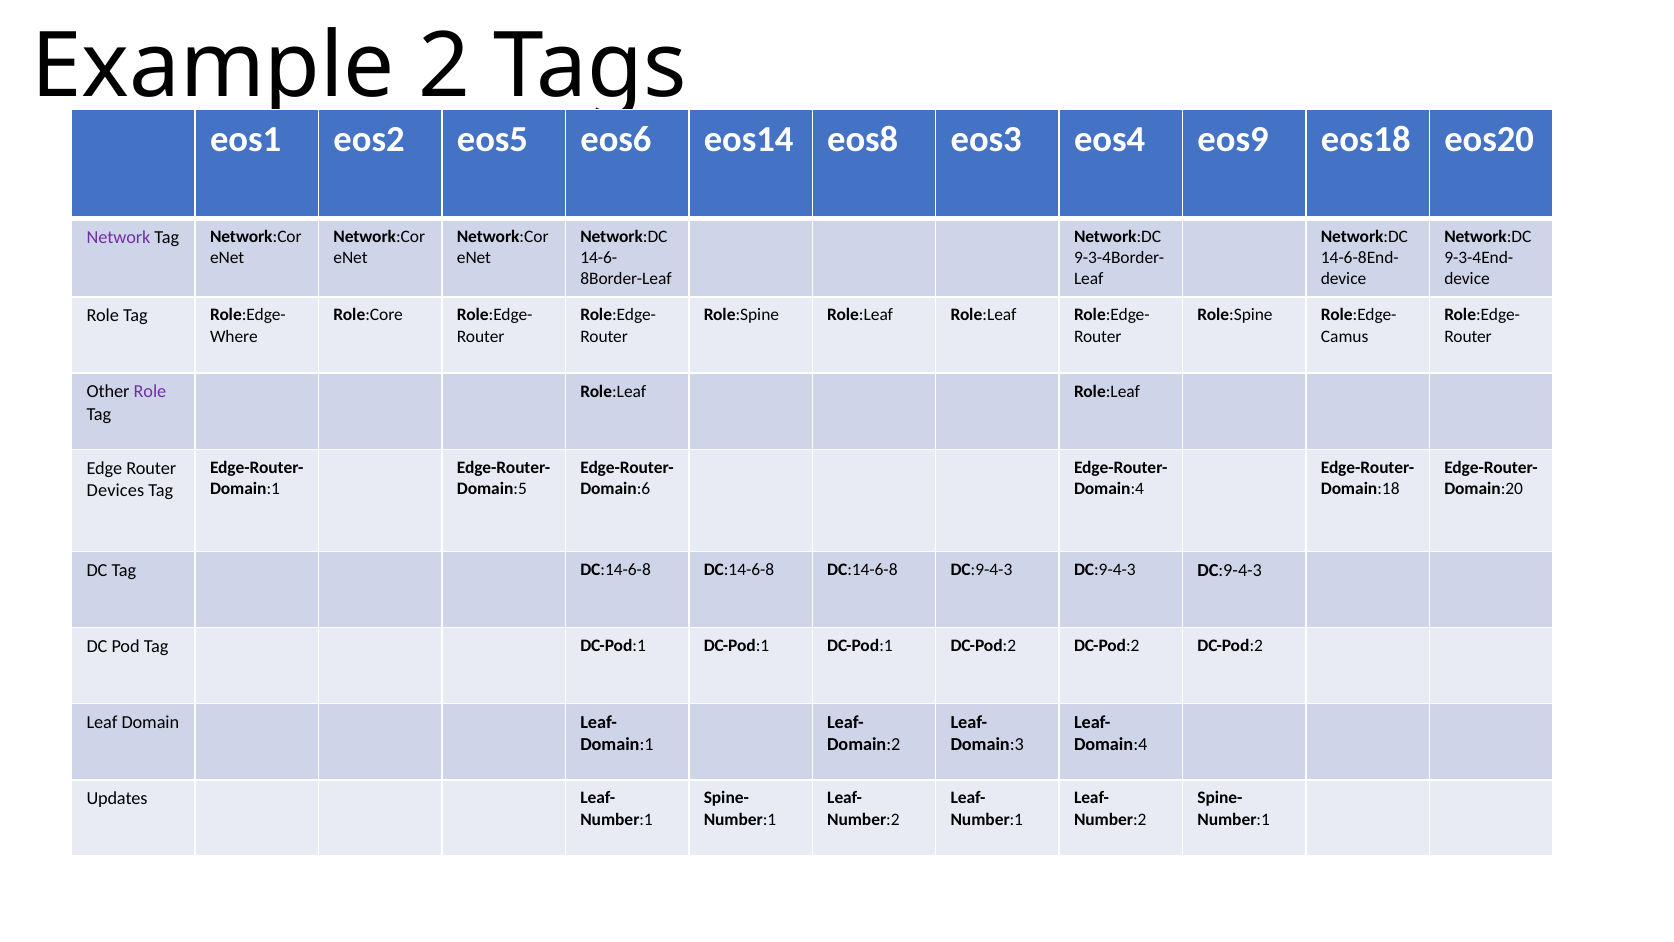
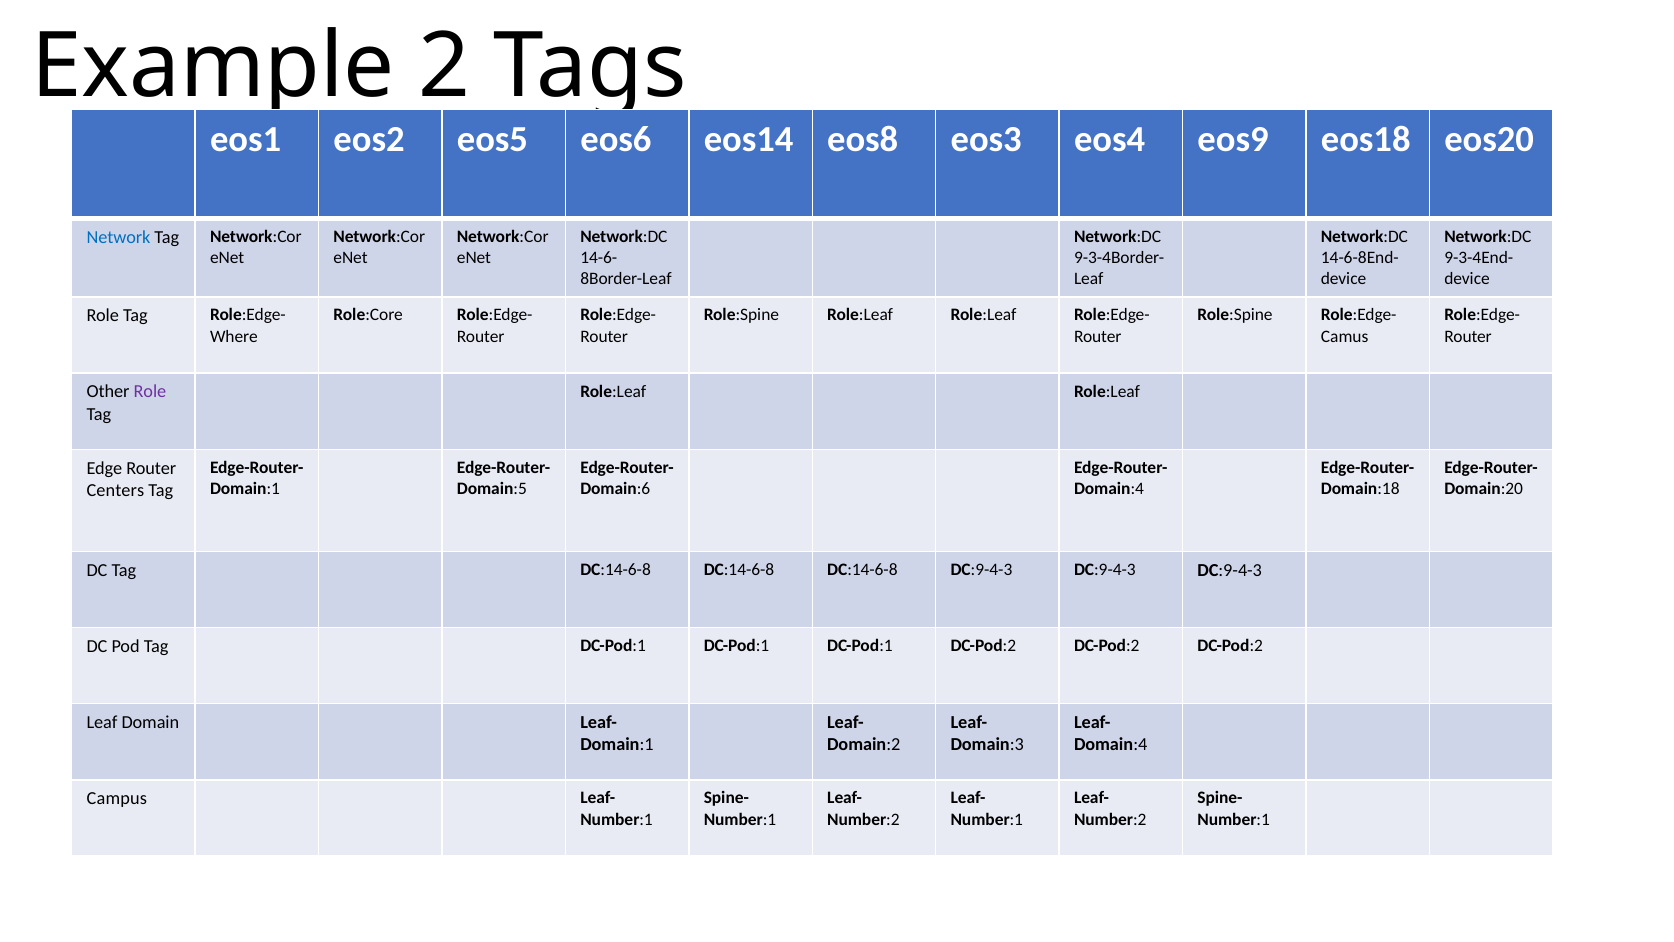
Network colour: purple -> blue (119, 237)
Devices: Devices -> Centers (115, 490)
Updates: Updates -> Campus (117, 798)
